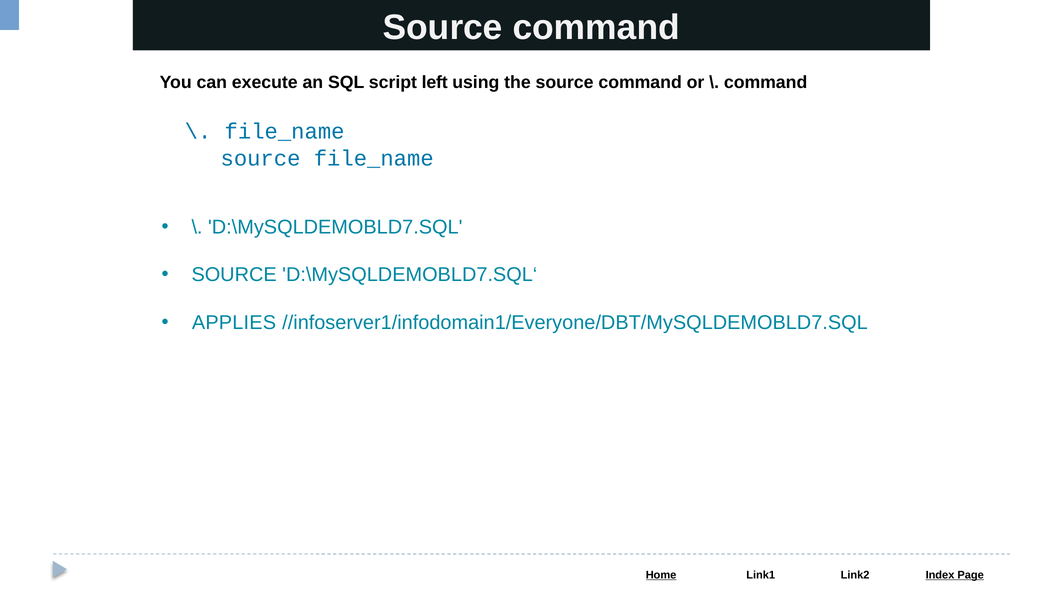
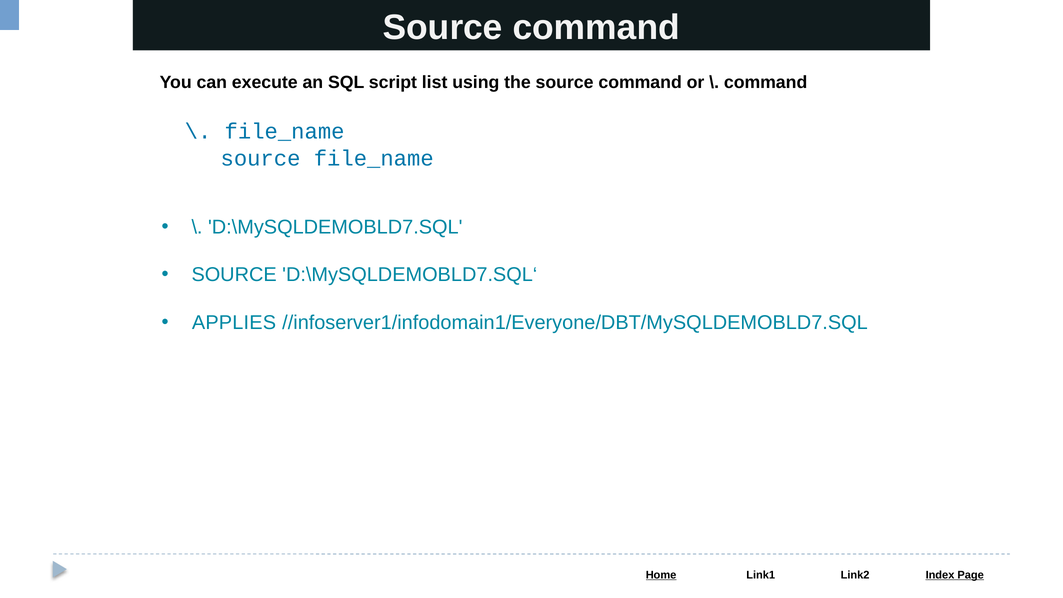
left: left -> list (435, 82)
